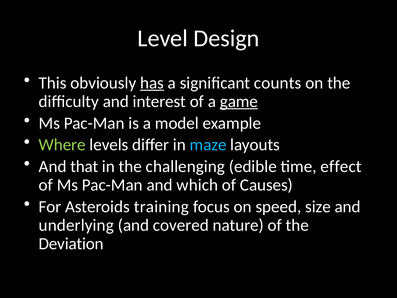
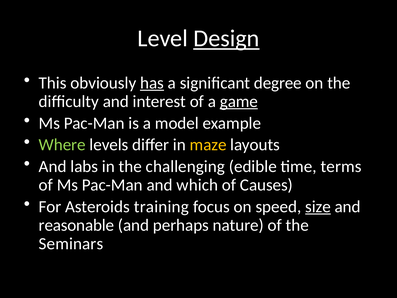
Design underline: none -> present (226, 38)
counts: counts -> degree (278, 83)
maze colour: light blue -> yellow (208, 145)
that: that -> labs (84, 166)
effect: effect -> terms (341, 166)
size underline: none -> present (318, 206)
underlying: underlying -> reasonable (76, 225)
covered: covered -> perhaps (181, 225)
Deviation: Deviation -> Seminars (71, 243)
